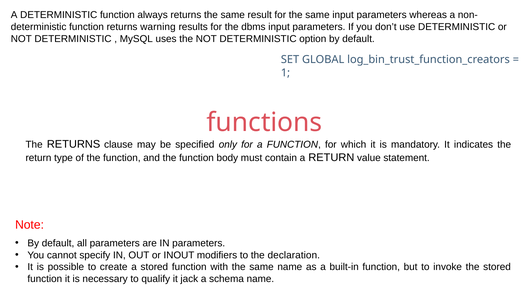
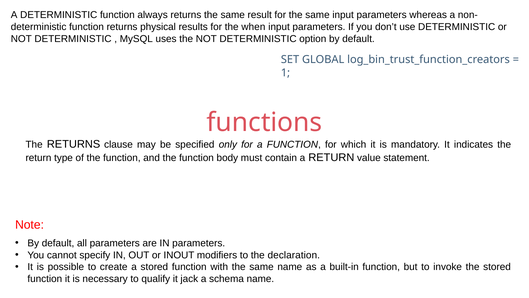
warning: warning -> physical (158, 27)
dbms: dbms -> when (253, 27)
